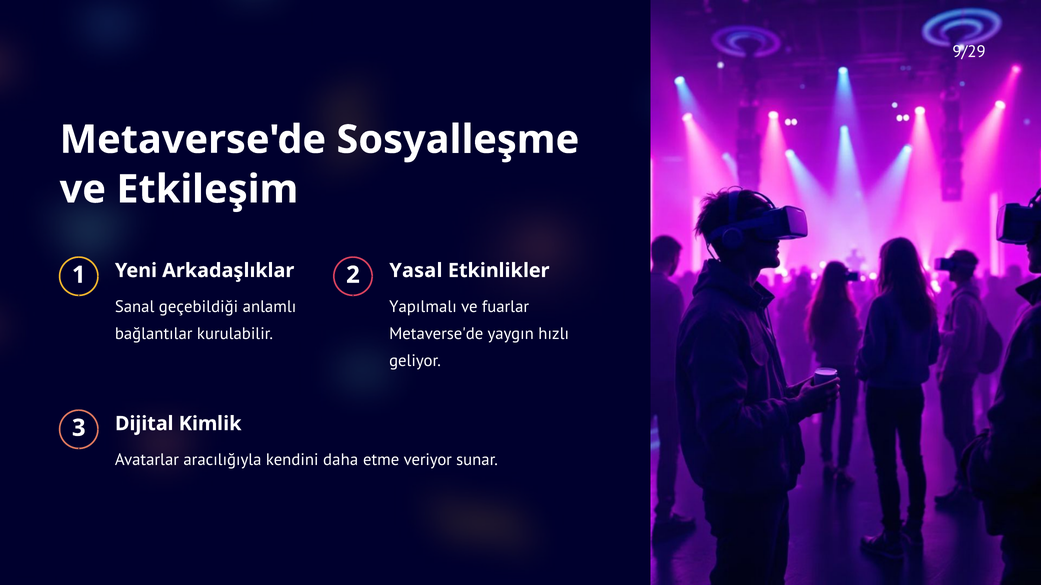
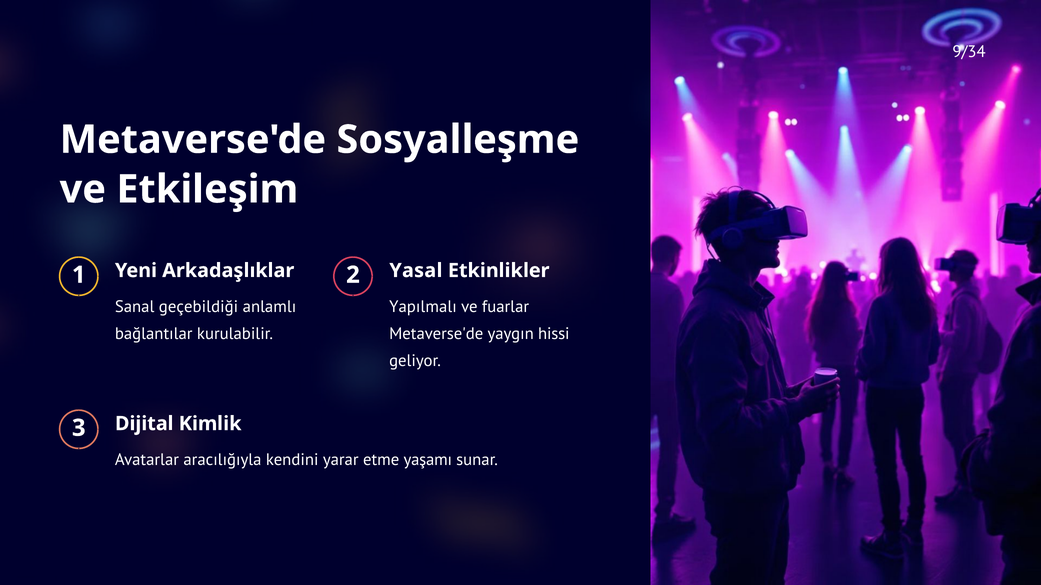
9/29: 9/29 -> 9/34 (969, 52)
hızlı: hızlı -> hissi (554, 334)
daha: daha -> yarar (341, 460)
veriyor: veriyor -> yaşamı (428, 460)
